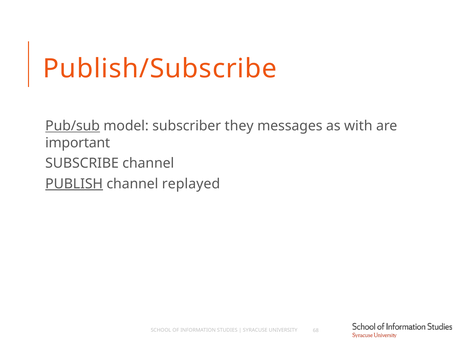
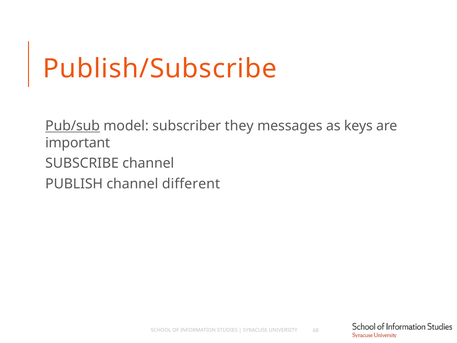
with: with -> keys (358, 126)
PUBLISH underline: present -> none (74, 184)
replayed: replayed -> different (191, 184)
